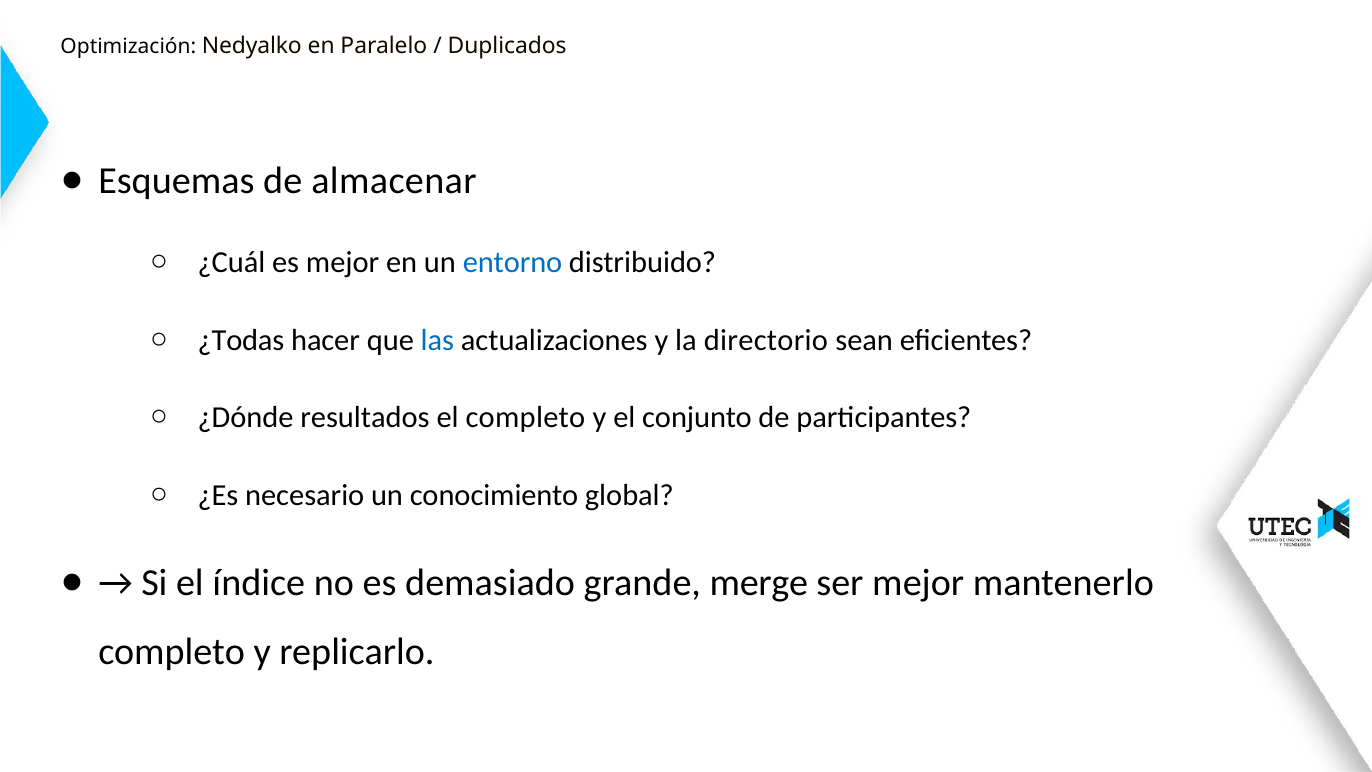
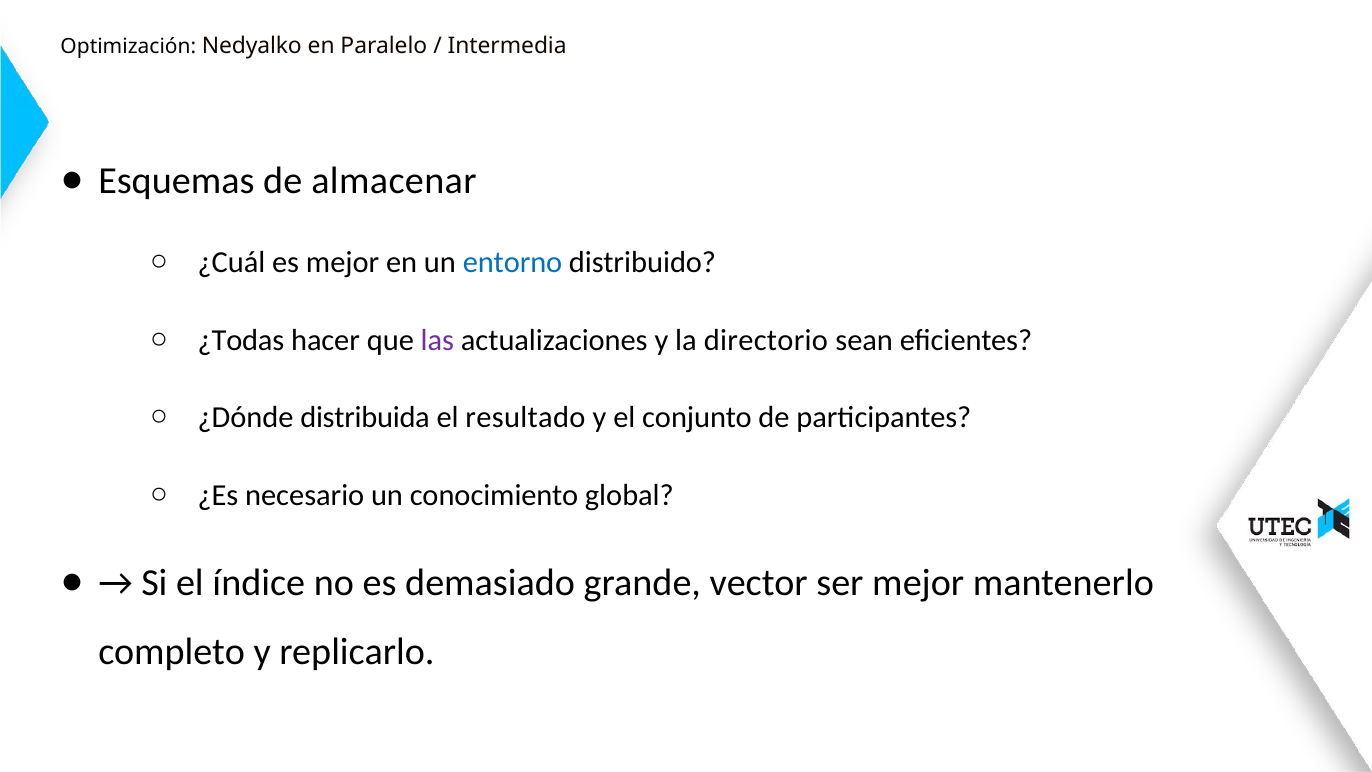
Duplicados: Duplicados -> Intermedia (507, 46)
las colour: blue -> purple (437, 340)
resultados: resultados -> distribuida (365, 418)
el completo: completo -> resultado (525, 418)
merge: merge -> vector (759, 583)
